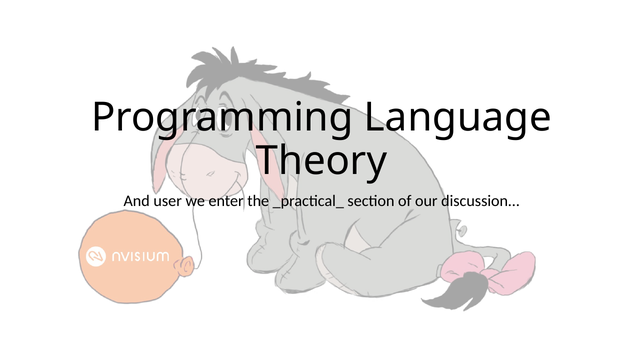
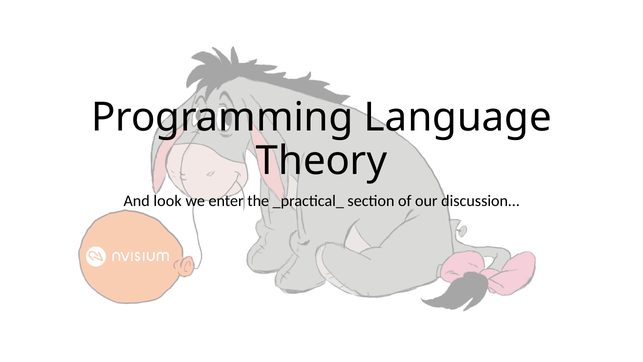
user: user -> look (168, 201)
